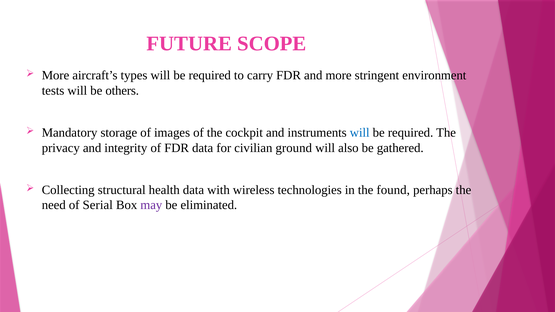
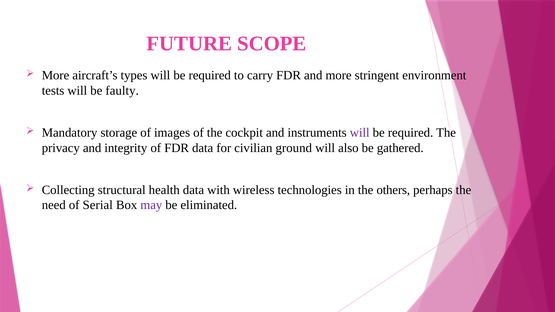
others: others -> faulty (122, 91)
will colour: blue -> purple (360, 133)
found: found -> others (393, 190)
